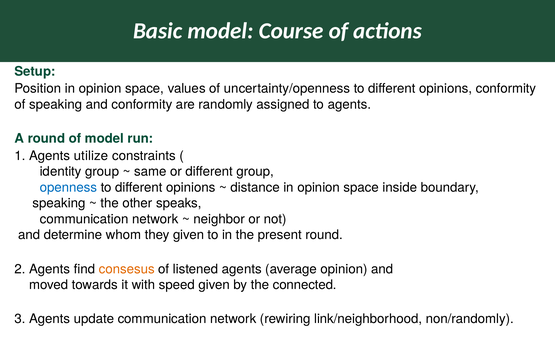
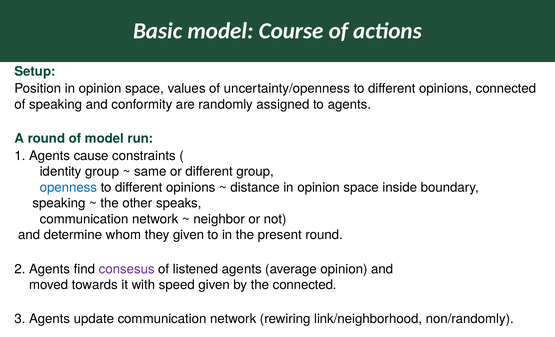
opinions conformity: conformity -> connected (506, 89)
utilize: utilize -> cause (91, 156)
consesus colour: orange -> purple (127, 269)
